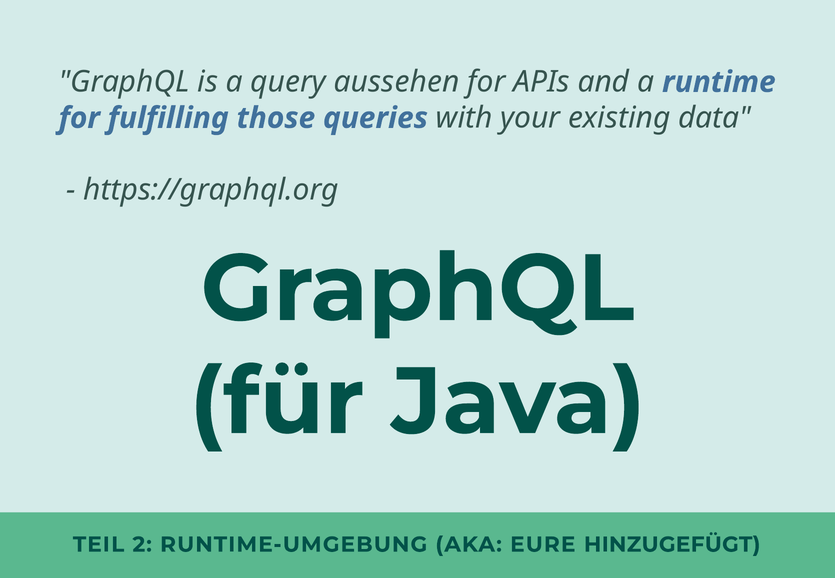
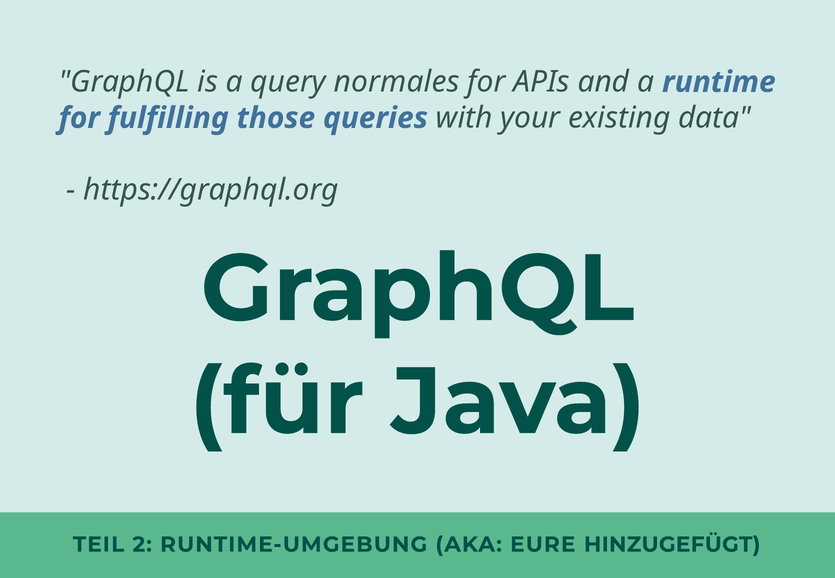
aussehen: aussehen -> normales (397, 82)
